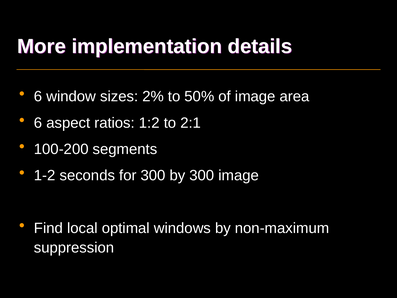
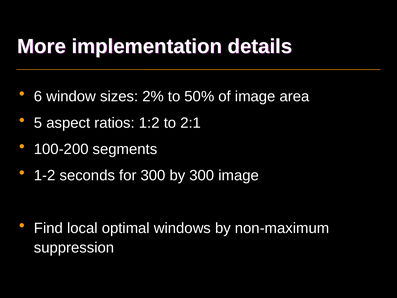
6: 6 -> 5 (38, 123)
